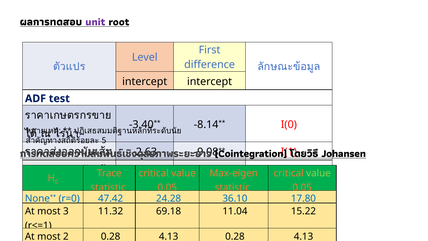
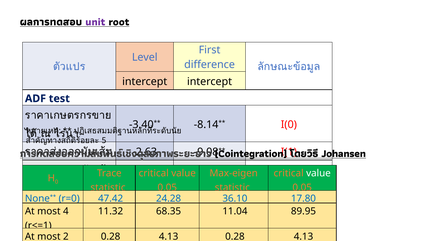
value colour: light green -> white (318, 173)
3: 3 -> 4 (66, 211)
69.18: 69.18 -> 68.35 (169, 211)
15.22: 15.22 -> 89.95 (303, 211)
